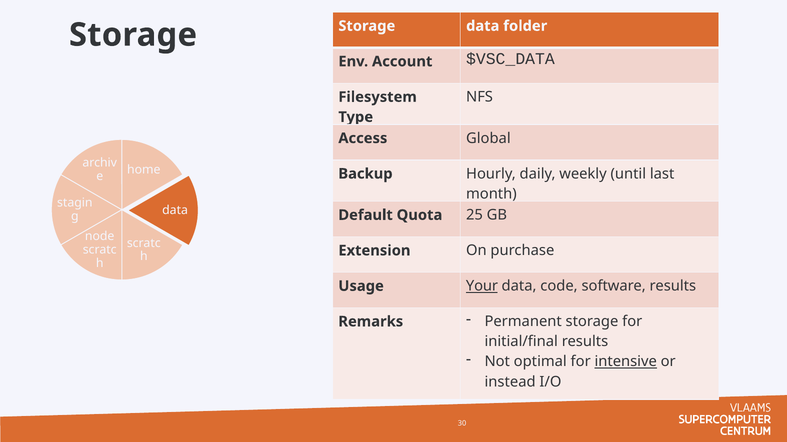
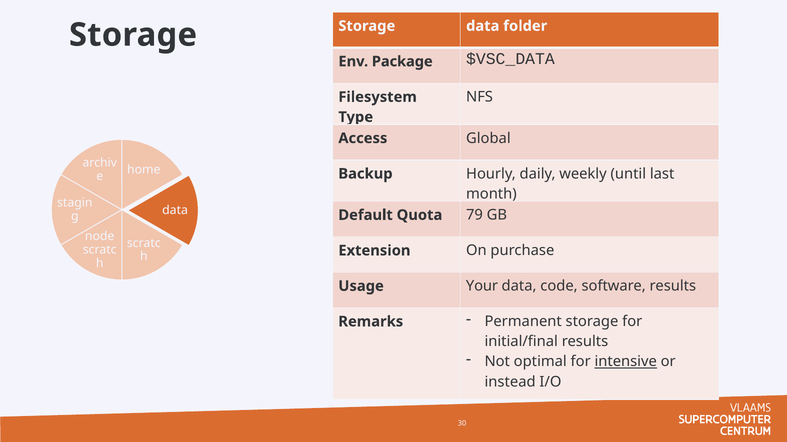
Account: Account -> Package (402, 62)
25: 25 -> 79 (475, 215)
Your underline: present -> none (482, 286)
